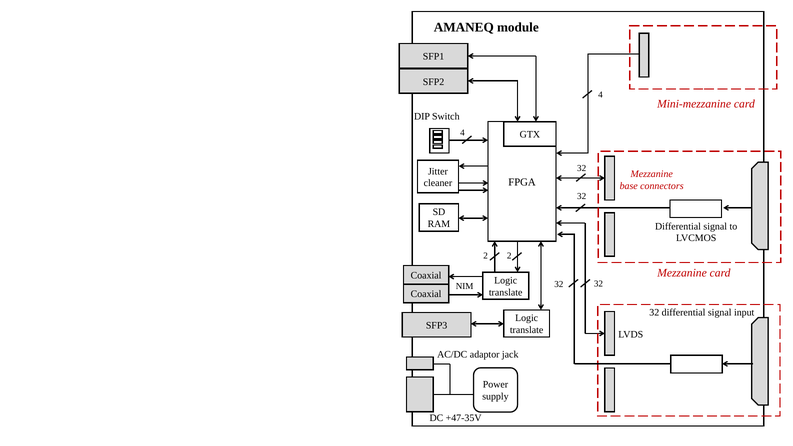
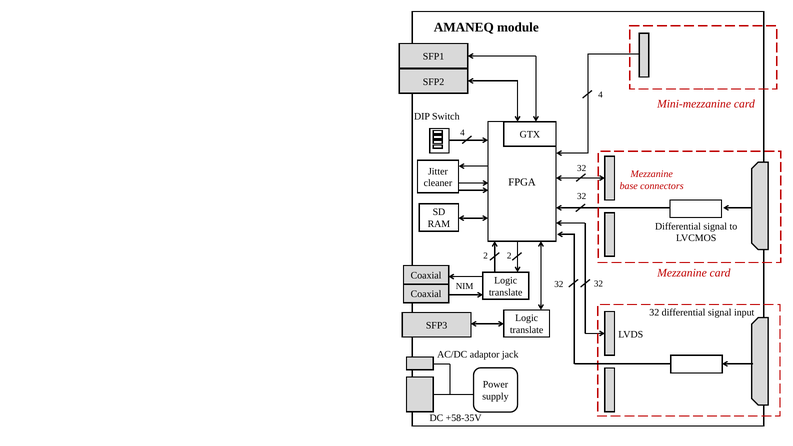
+47-35V: +47-35V -> +58-35V (464, 418)
